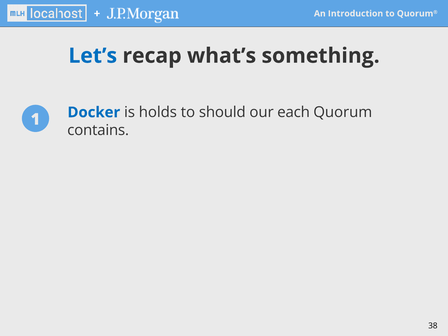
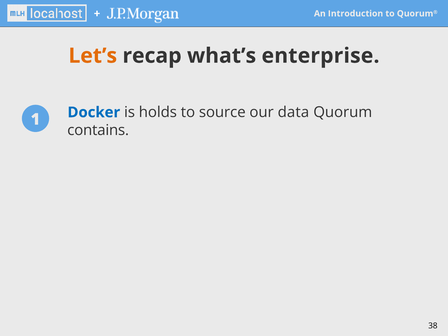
Let’s colour: blue -> orange (93, 56)
something: something -> enterprise (321, 56)
should: should -> source (222, 112)
each: each -> data (293, 112)
